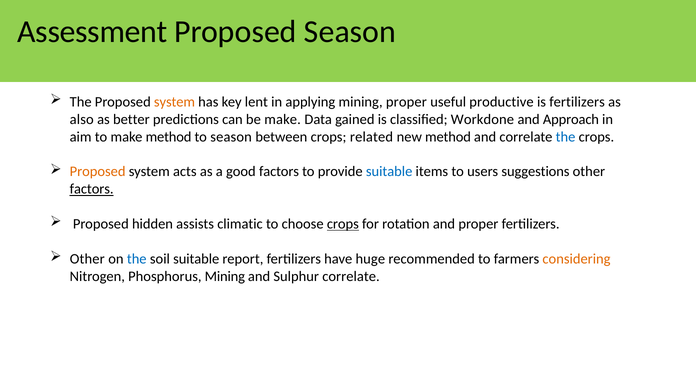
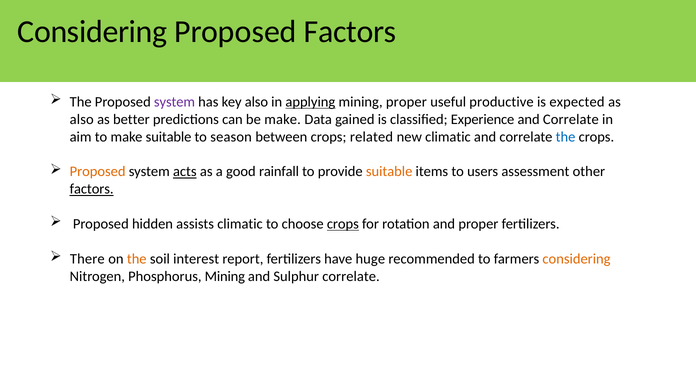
Assessment: Assessment -> Considering (92, 32)
Proposed Season: Season -> Factors (350, 32)
system colour: orange -> purple (175, 102)
key lent: lent -> also (256, 102)
applying underline: none -> present (310, 102)
is fertilizers: fertilizers -> expected (577, 102)
Workdone: Workdone -> Experience (483, 119)
Approach: Approach -> Correlate (571, 119)
make method: method -> suitable (169, 137)
new method: method -> climatic (448, 137)
acts underline: none -> present (185, 171)
good factors: factors -> rainfall (279, 171)
suitable colour: blue -> orange (389, 171)
suggestions: suggestions -> assessment (535, 171)
Other: Other -> There (87, 259)
the colour: blue -> orange (137, 259)
soil suitable: suitable -> interest (196, 259)
